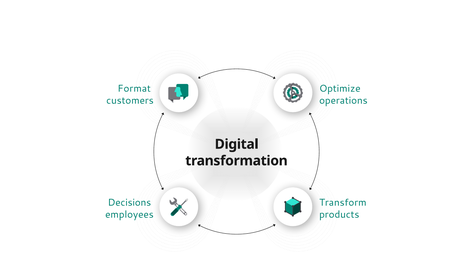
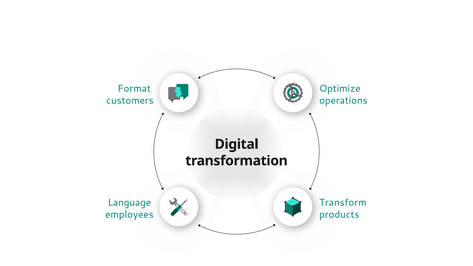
Decisions: Decisions -> Language (129, 203)
